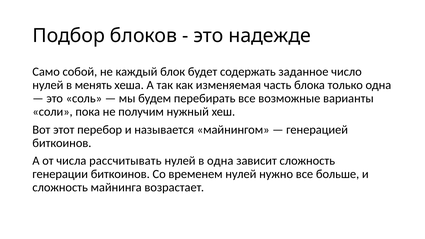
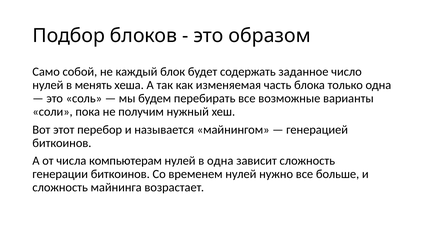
надежде: надежде -> образом (270, 36)
рассчитывать: рассчитывать -> компьютерам (125, 161)
